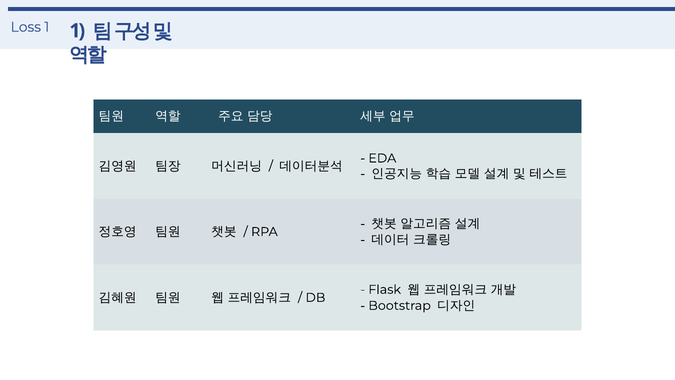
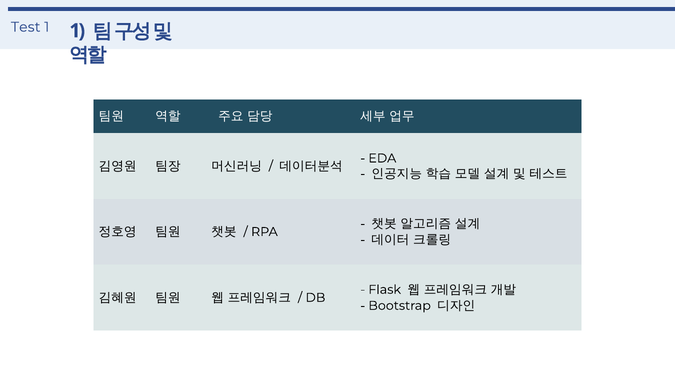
Loss: Loss -> Test (26, 27)
